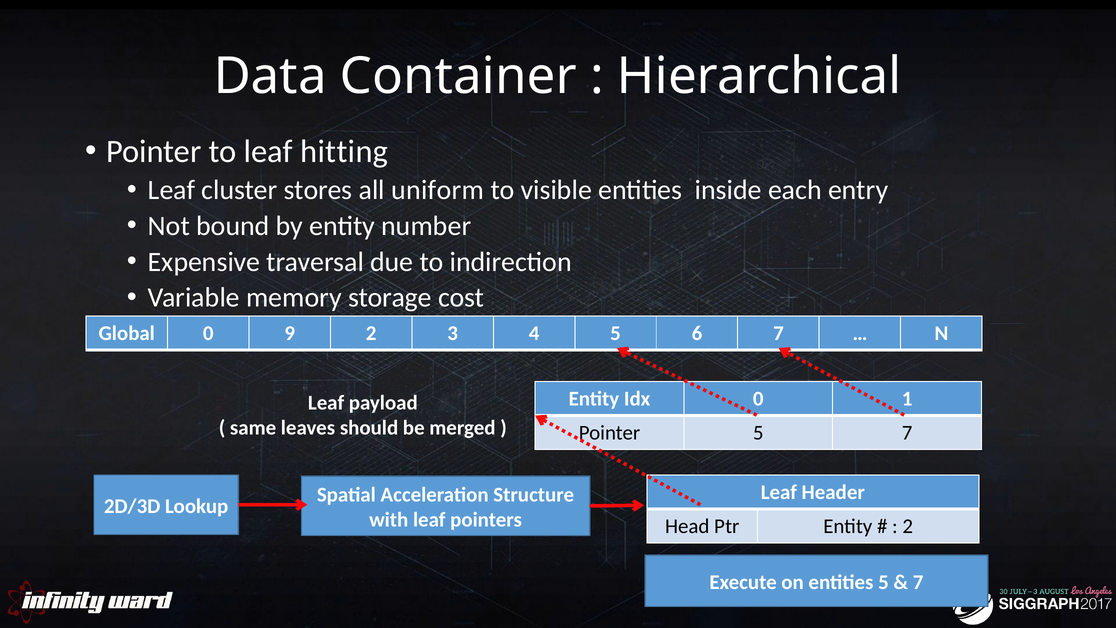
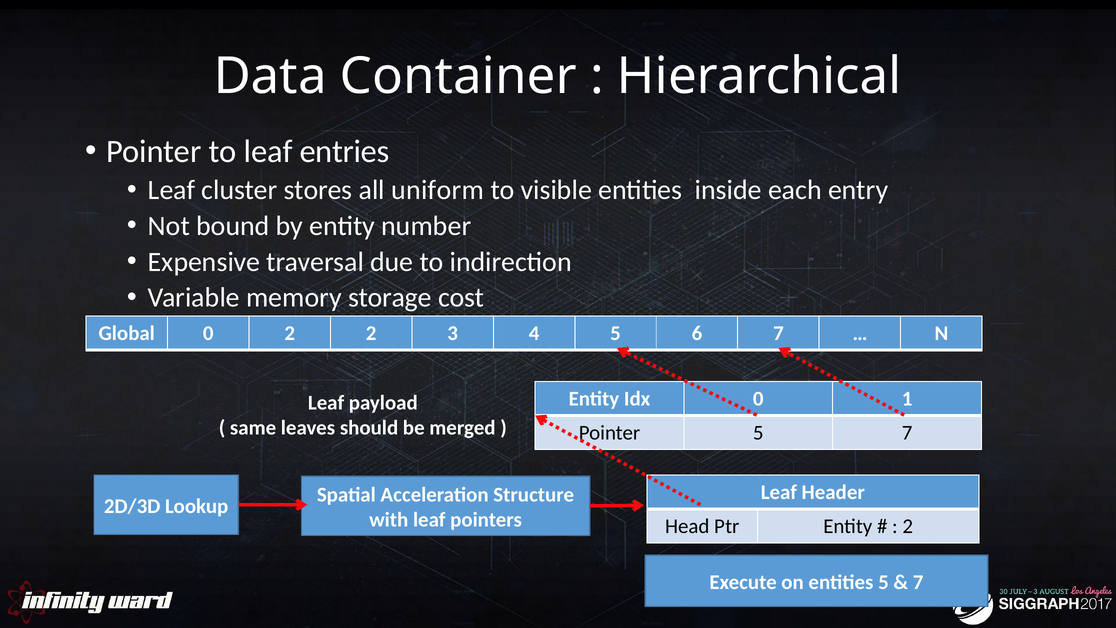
hitting: hitting -> entries (345, 151)
0 9: 9 -> 2 (290, 333)
